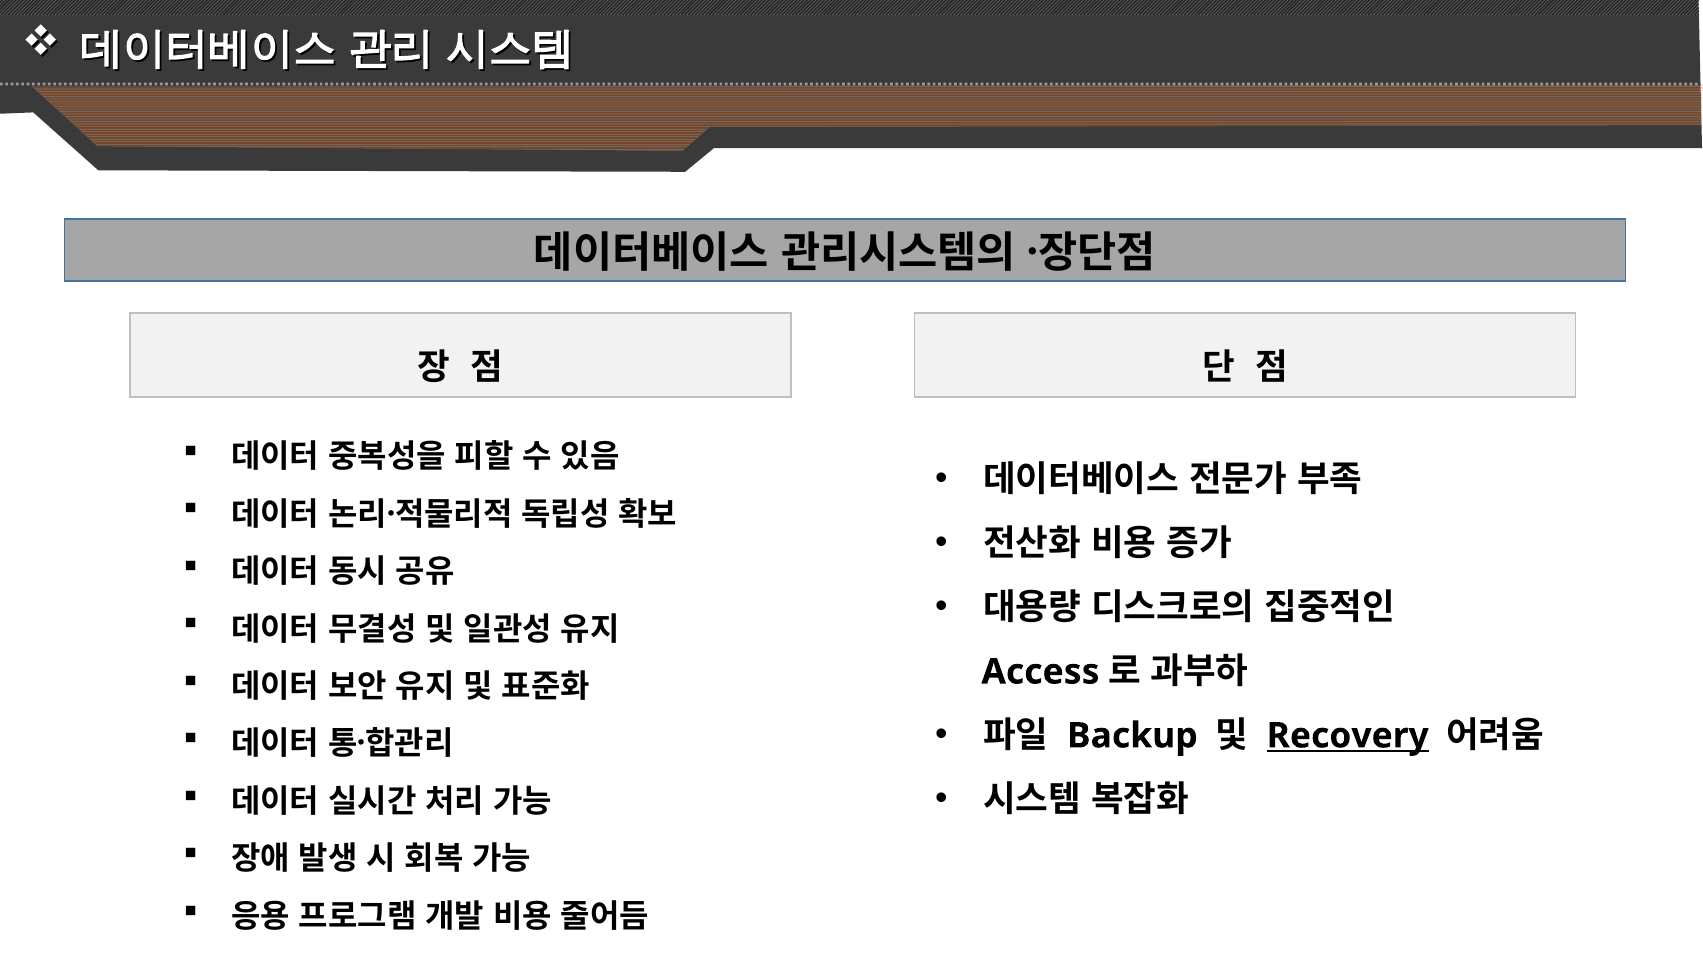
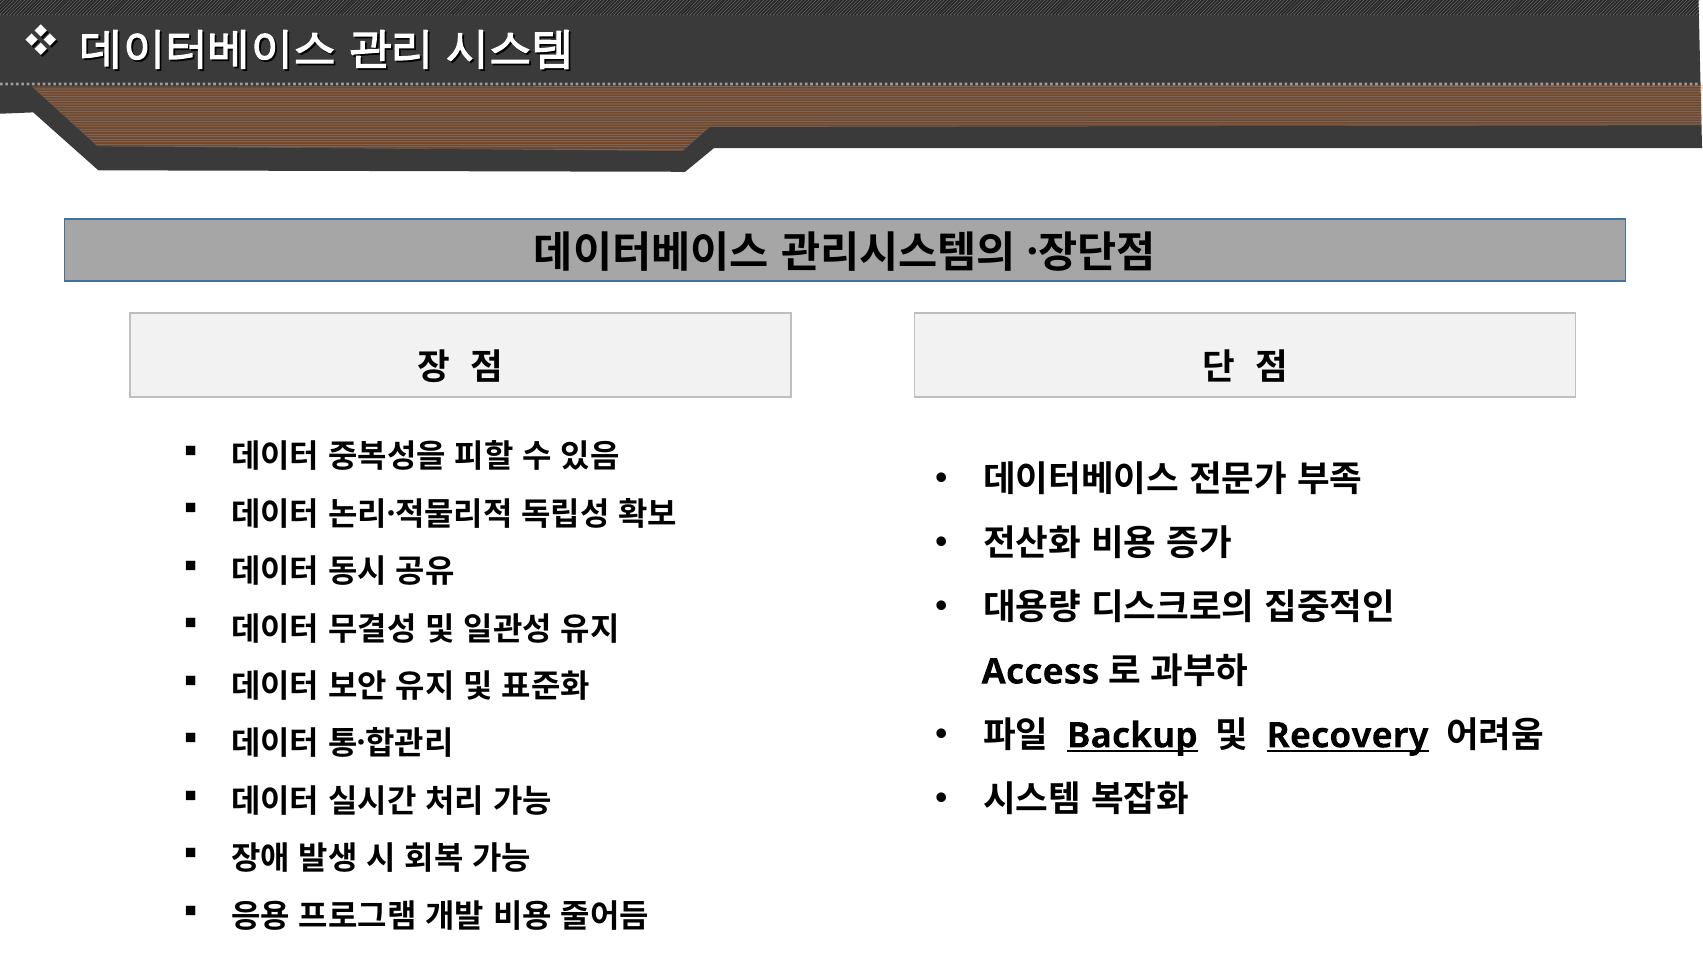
Backup underline: none -> present (1132, 736)
